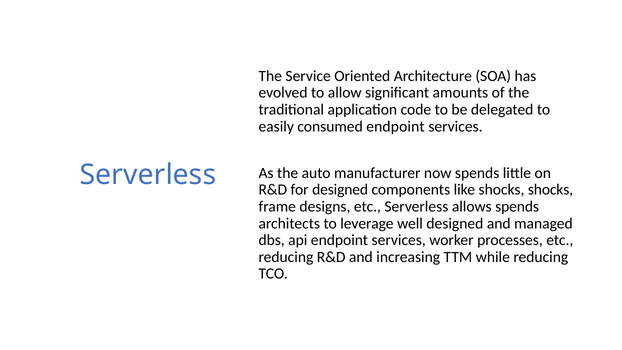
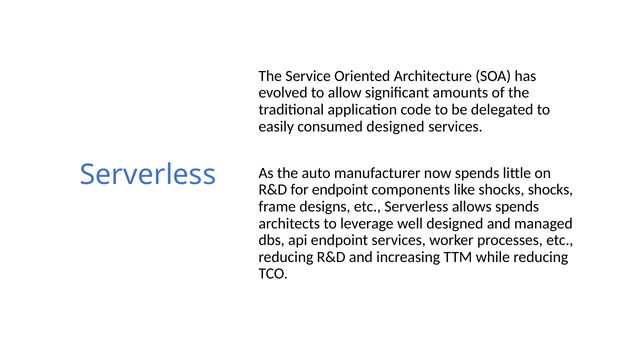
consumed endpoint: endpoint -> designed (395, 126)
for designed: designed -> endpoint (340, 190)
